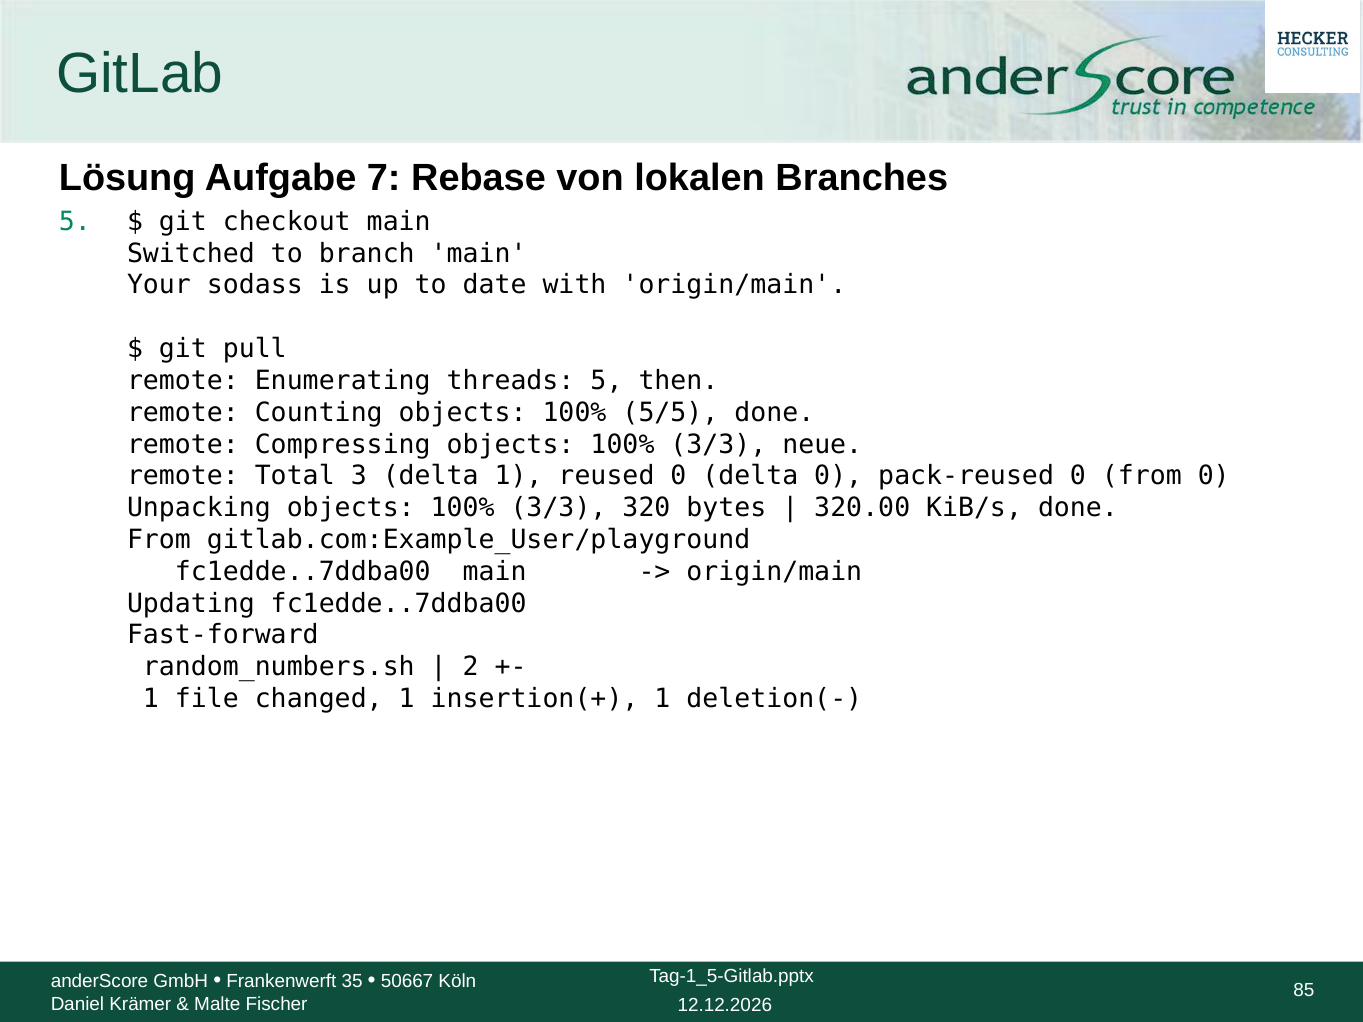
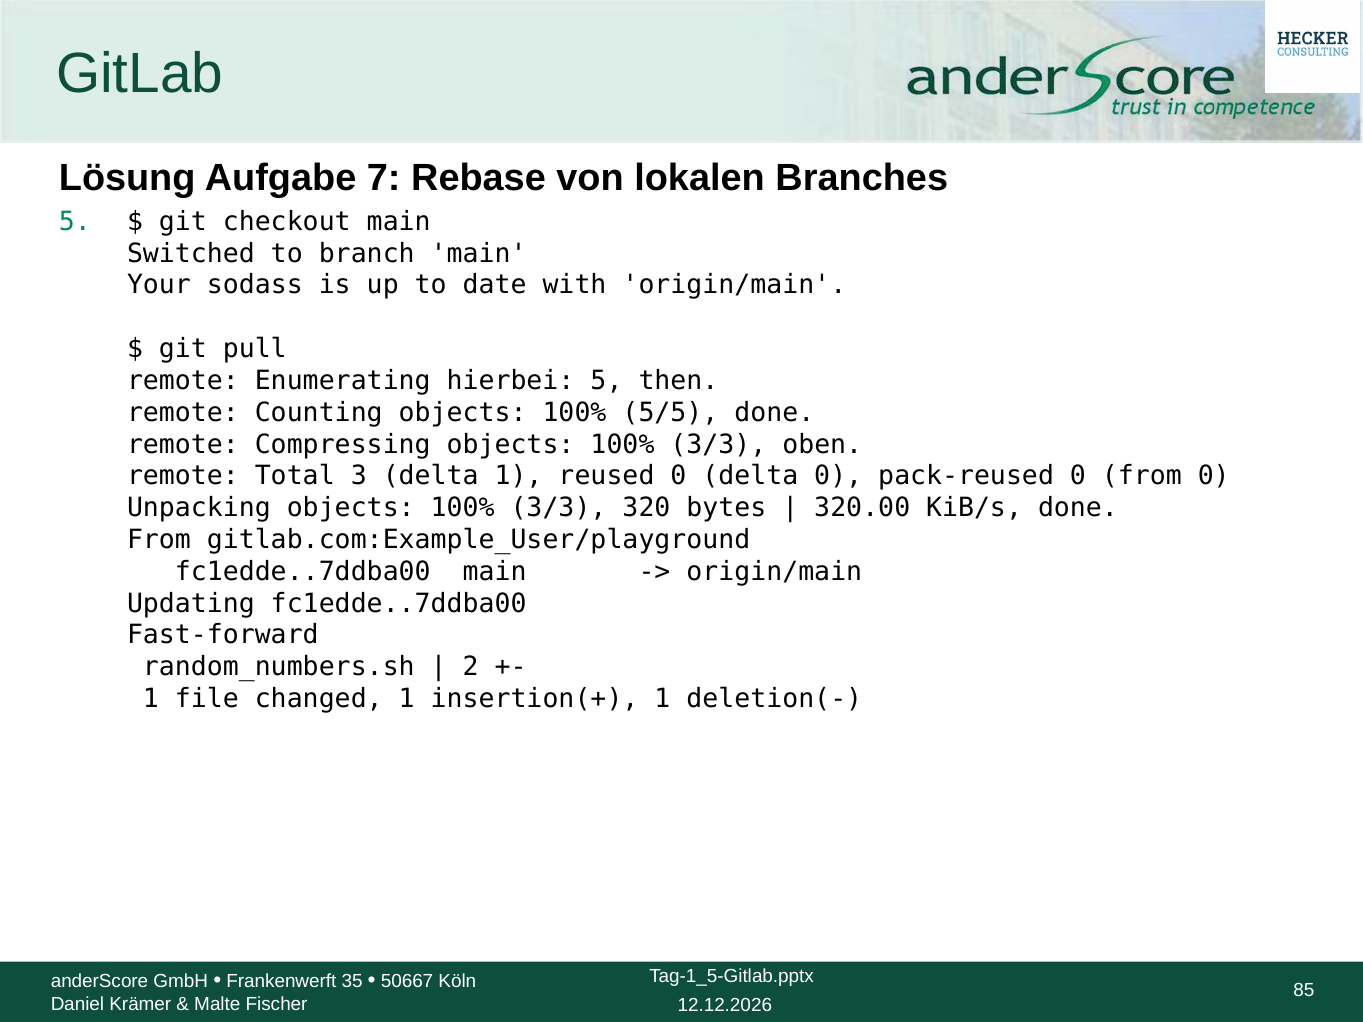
threads: threads -> hierbei (511, 381)
neue: neue -> oben (822, 444)
